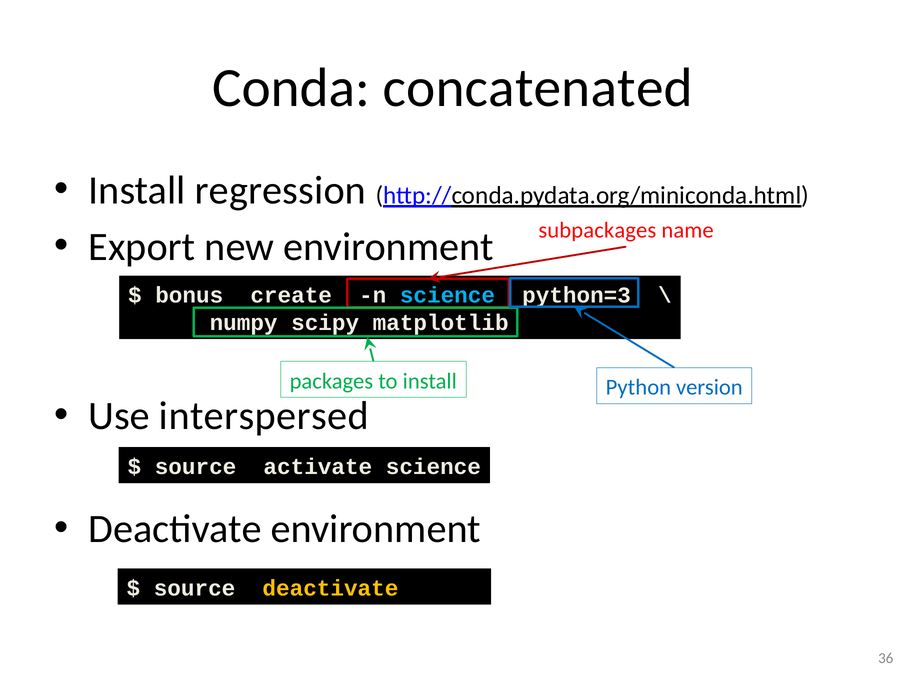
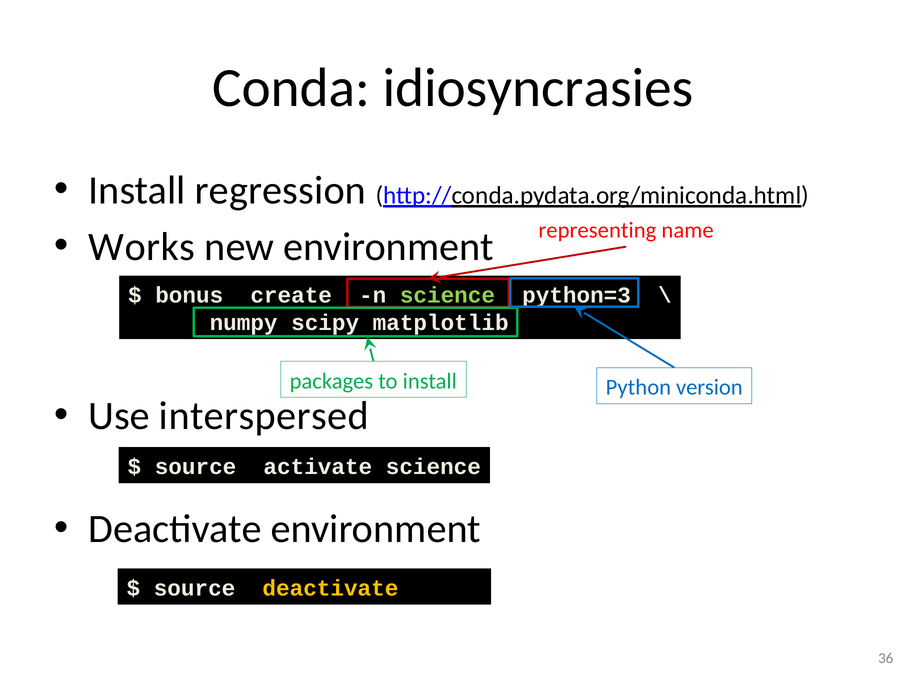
concatenated: concatenated -> idiosyncrasies (538, 88)
subpackages: subpackages -> representing (597, 230)
Export: Export -> Works (142, 247)
science colour: light blue -> light green (447, 295)
